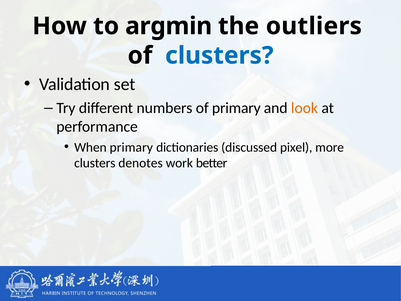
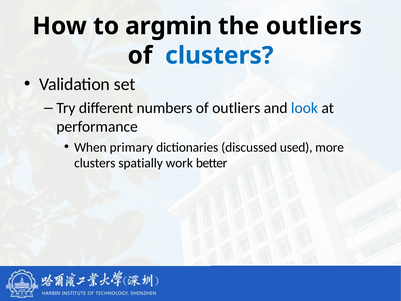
of primary: primary -> outliers (236, 108)
look colour: orange -> blue (304, 108)
pixel: pixel -> used (296, 147)
denotes: denotes -> spatially (141, 163)
